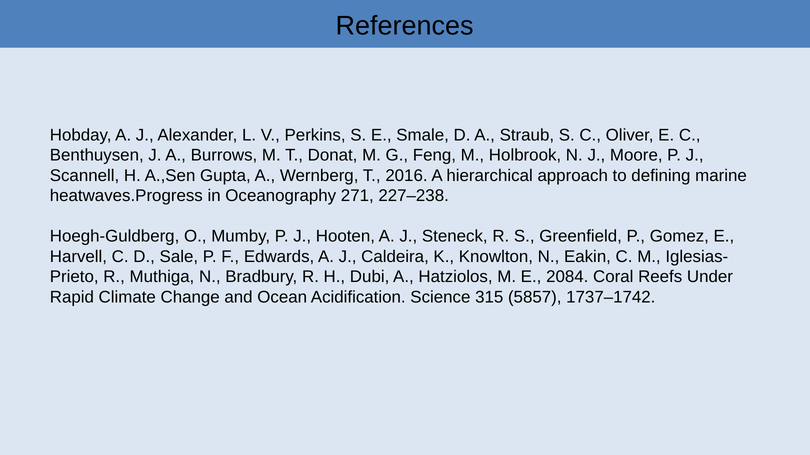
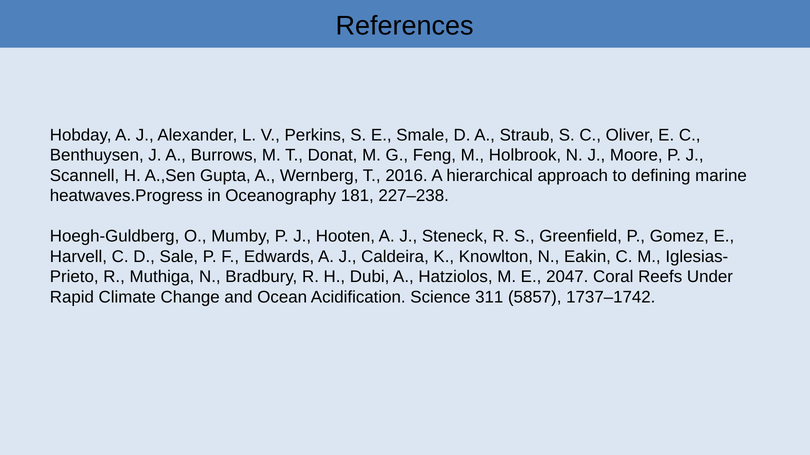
271: 271 -> 181 (357, 196)
2084: 2084 -> 2047 (567, 277)
315: 315 -> 311 (489, 297)
